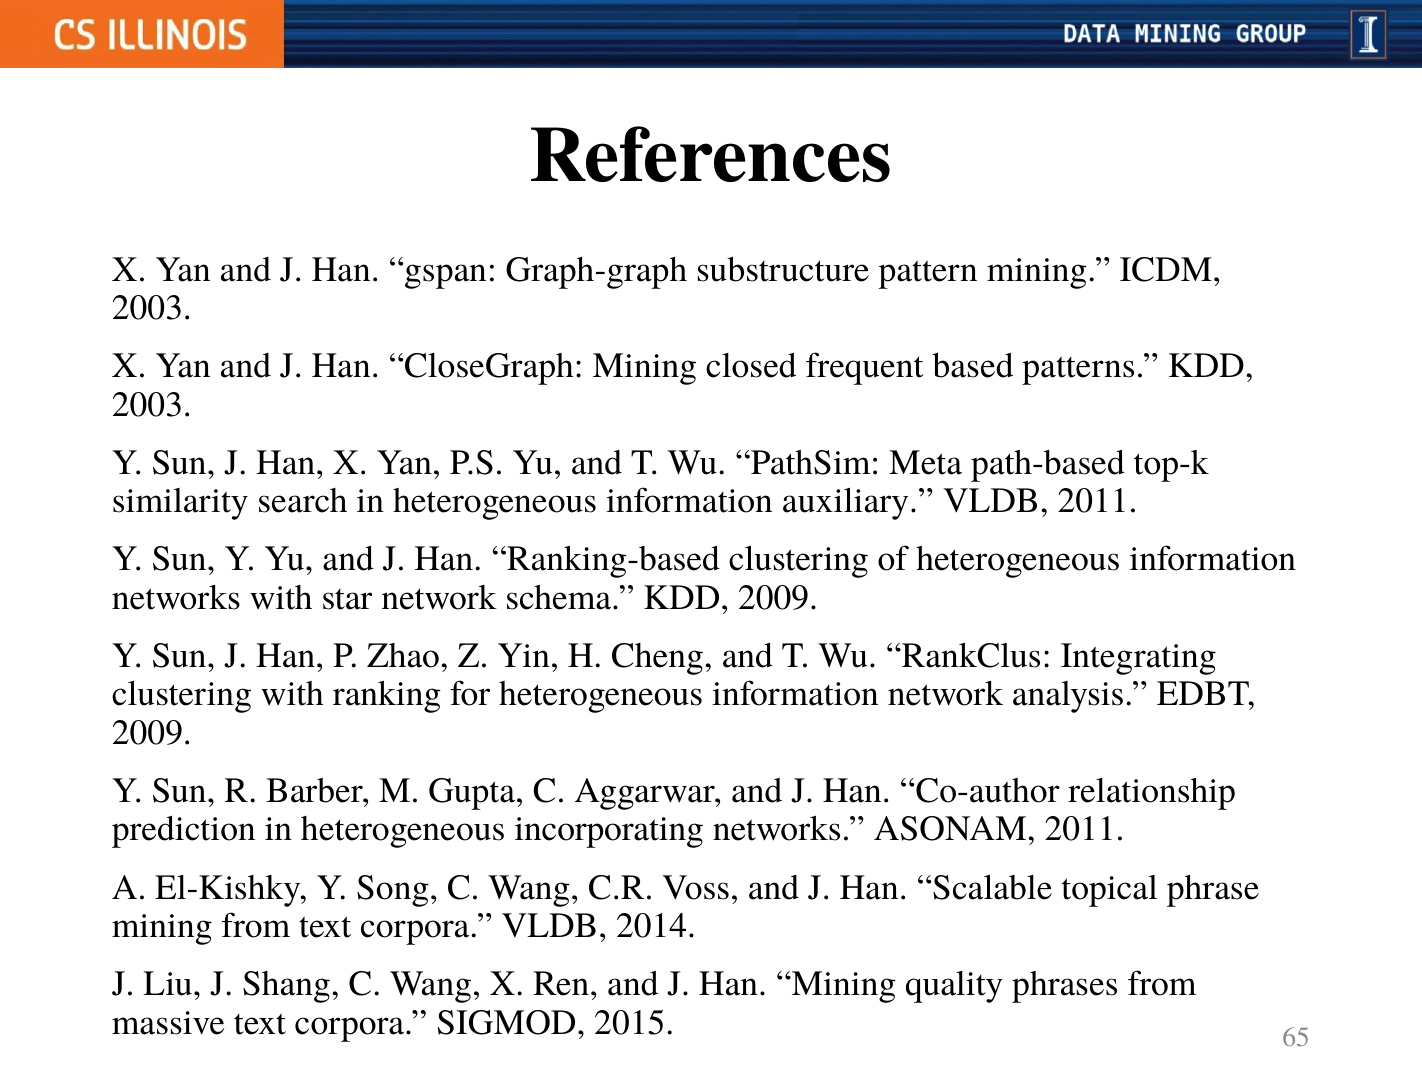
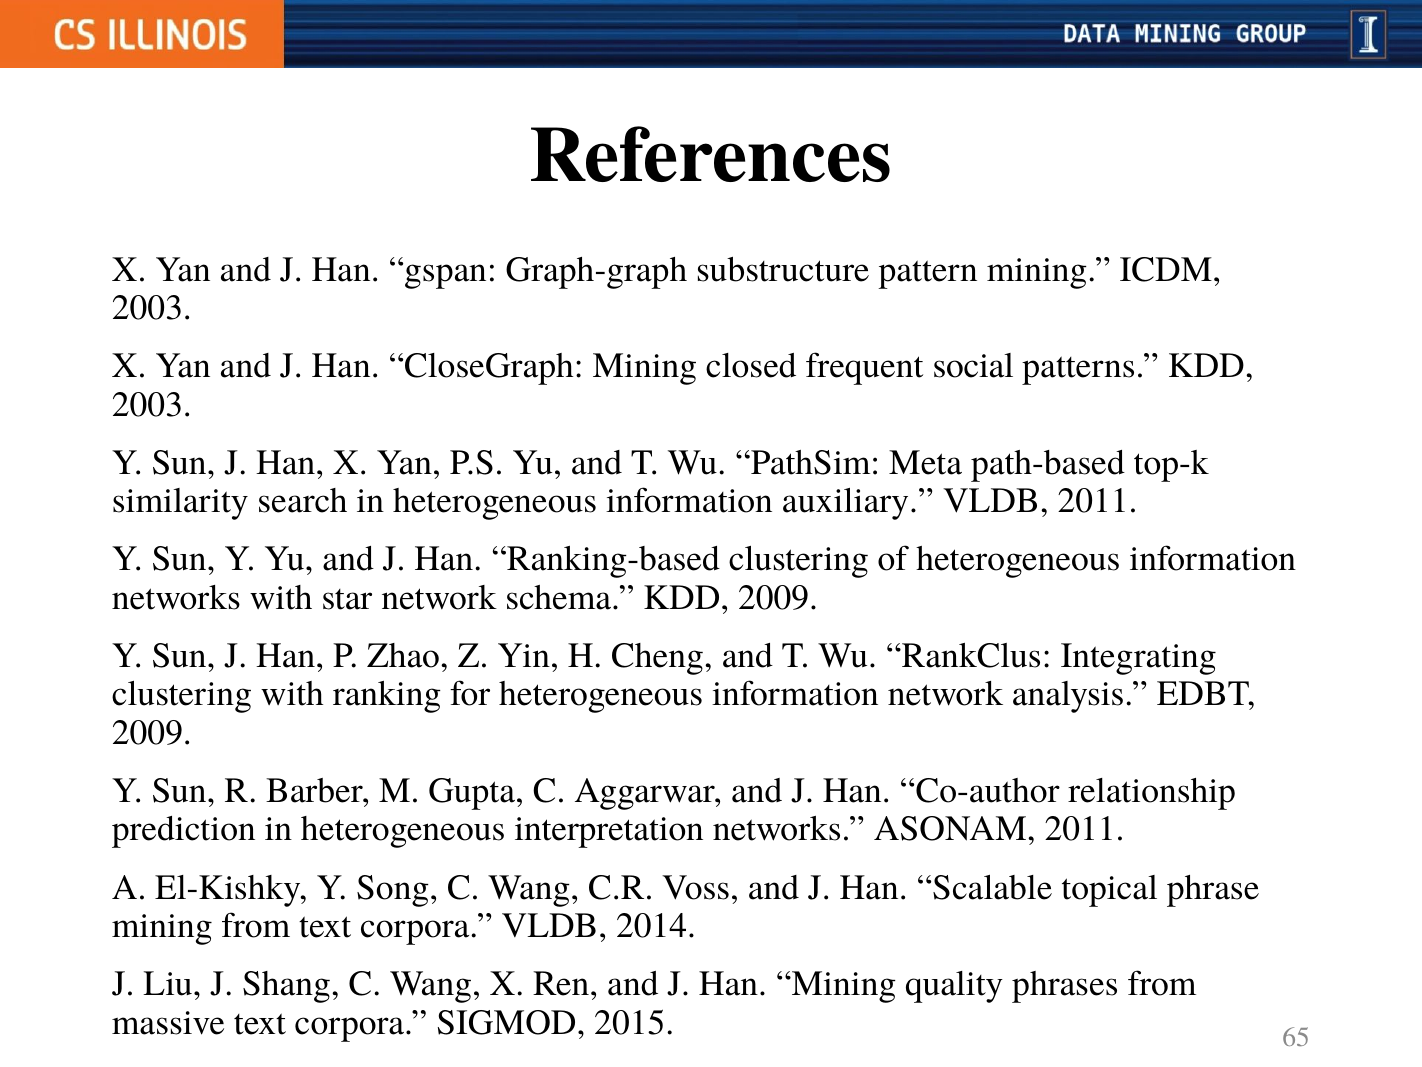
based: based -> social (973, 366)
incorporating: incorporating -> interpretation (609, 829)
